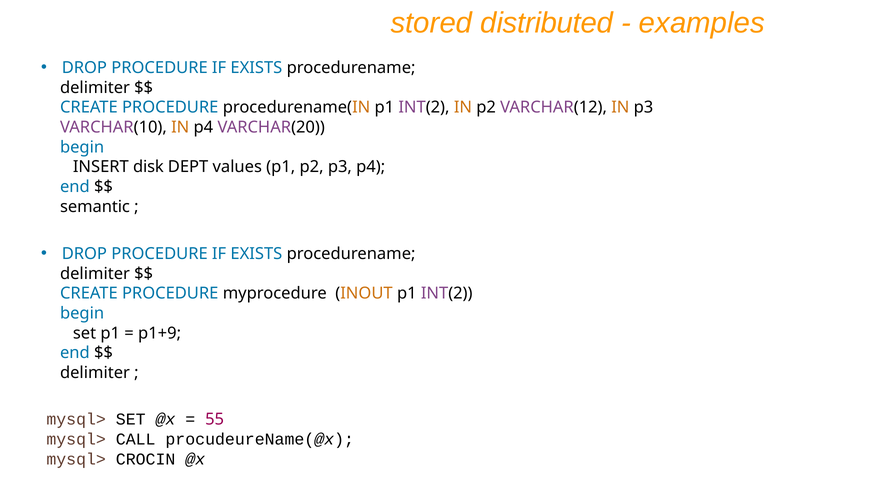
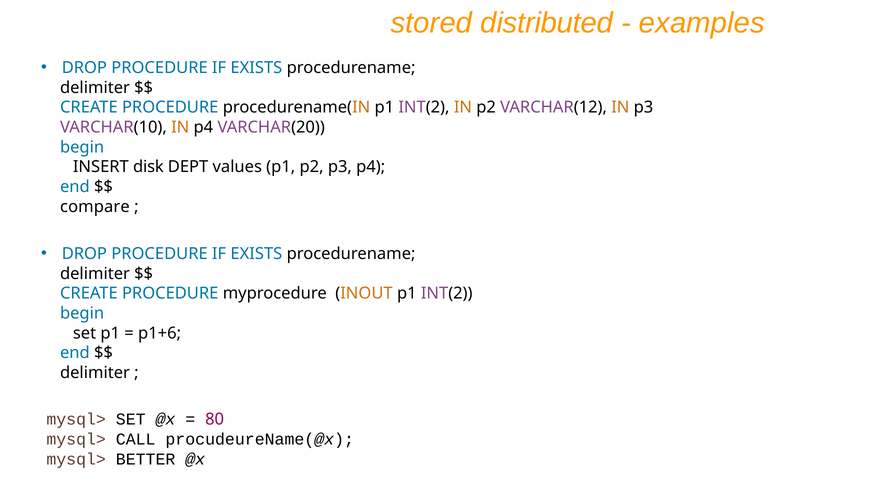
semantic: semantic -> compare (95, 207)
p1+9: p1+9 -> p1+6 (160, 333)
55: 55 -> 80 (215, 420)
CROCIN: CROCIN -> BETTER (146, 459)
